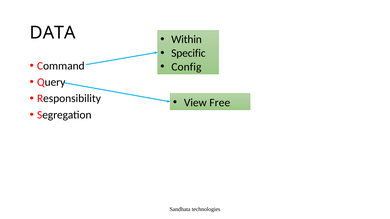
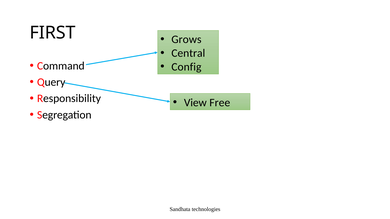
DATA: DATA -> FIRST (53, 33)
Within: Within -> Grows (186, 40)
Specific: Specific -> Central (188, 53)
